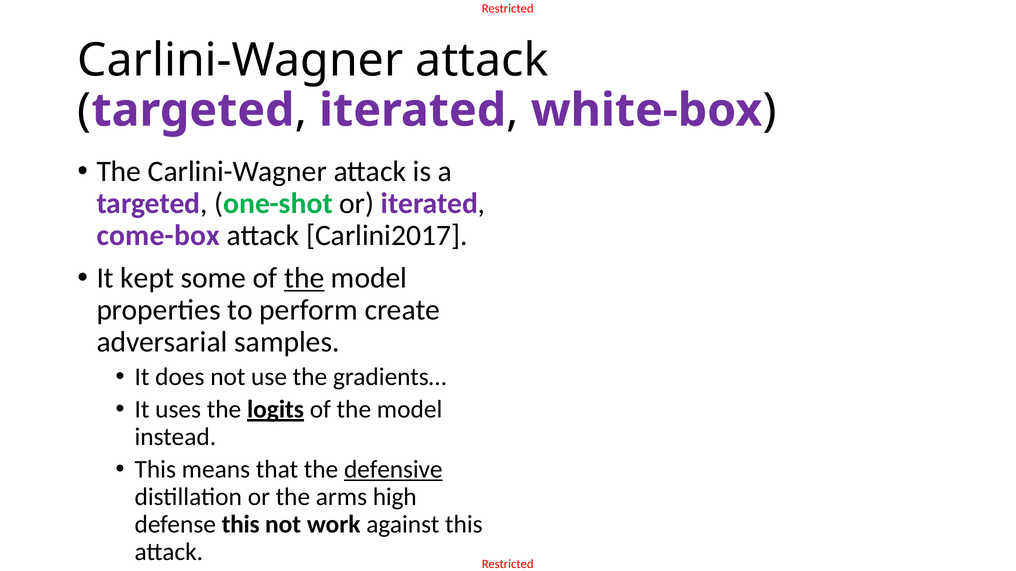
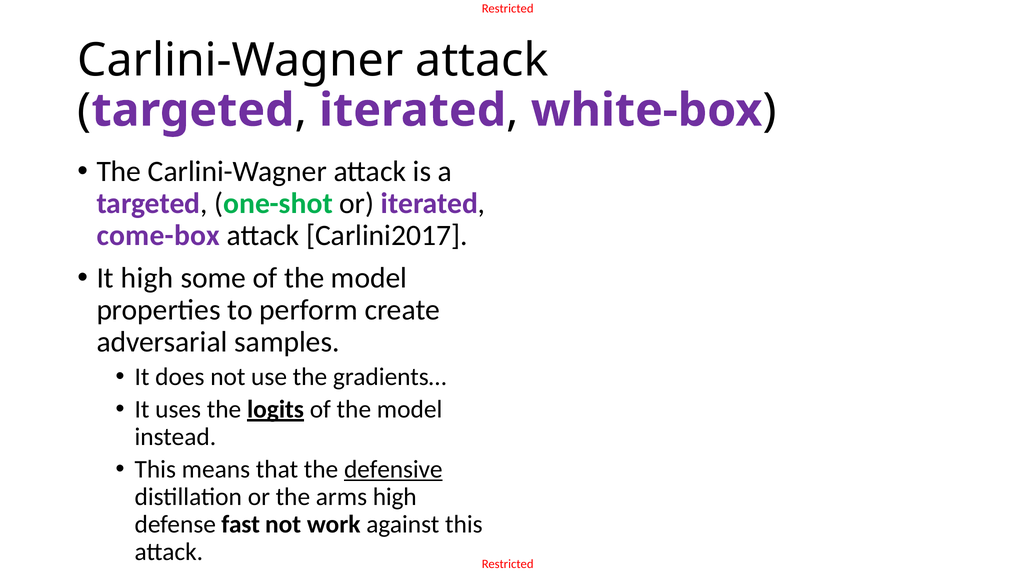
It kept: kept -> high (147, 278)
the underline: present -> none (304, 278)
defense this: this -> fast (241, 525)
